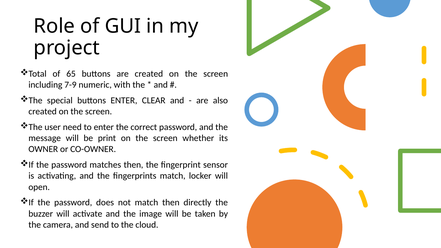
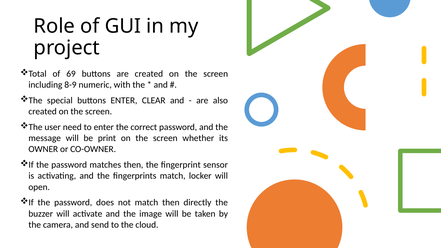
65: 65 -> 69 (71, 74)
7-9: 7-9 -> 8-9 (70, 85)
